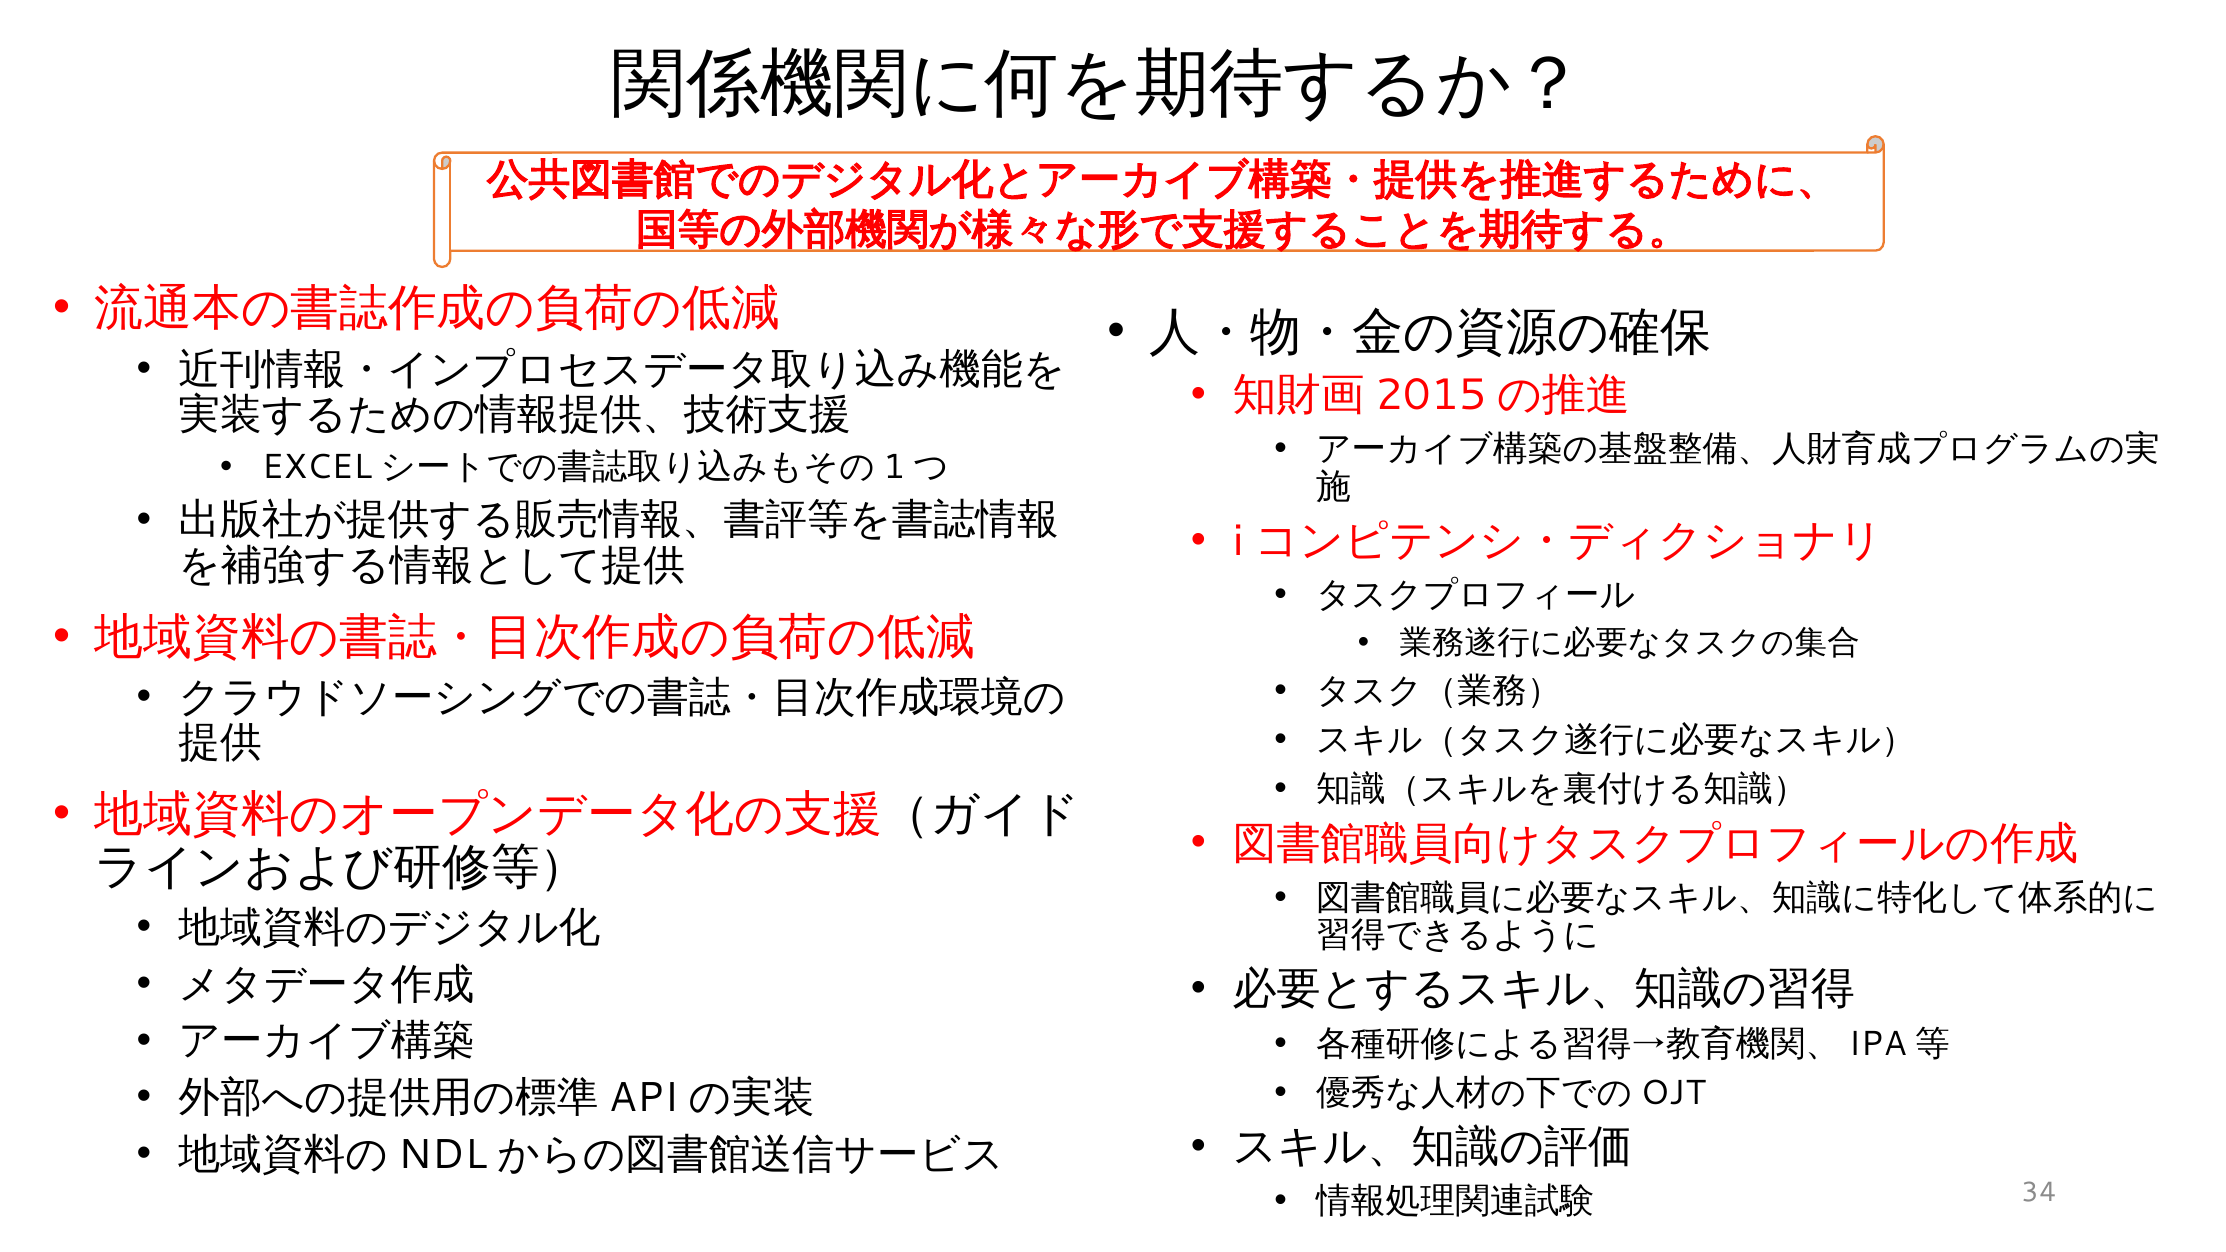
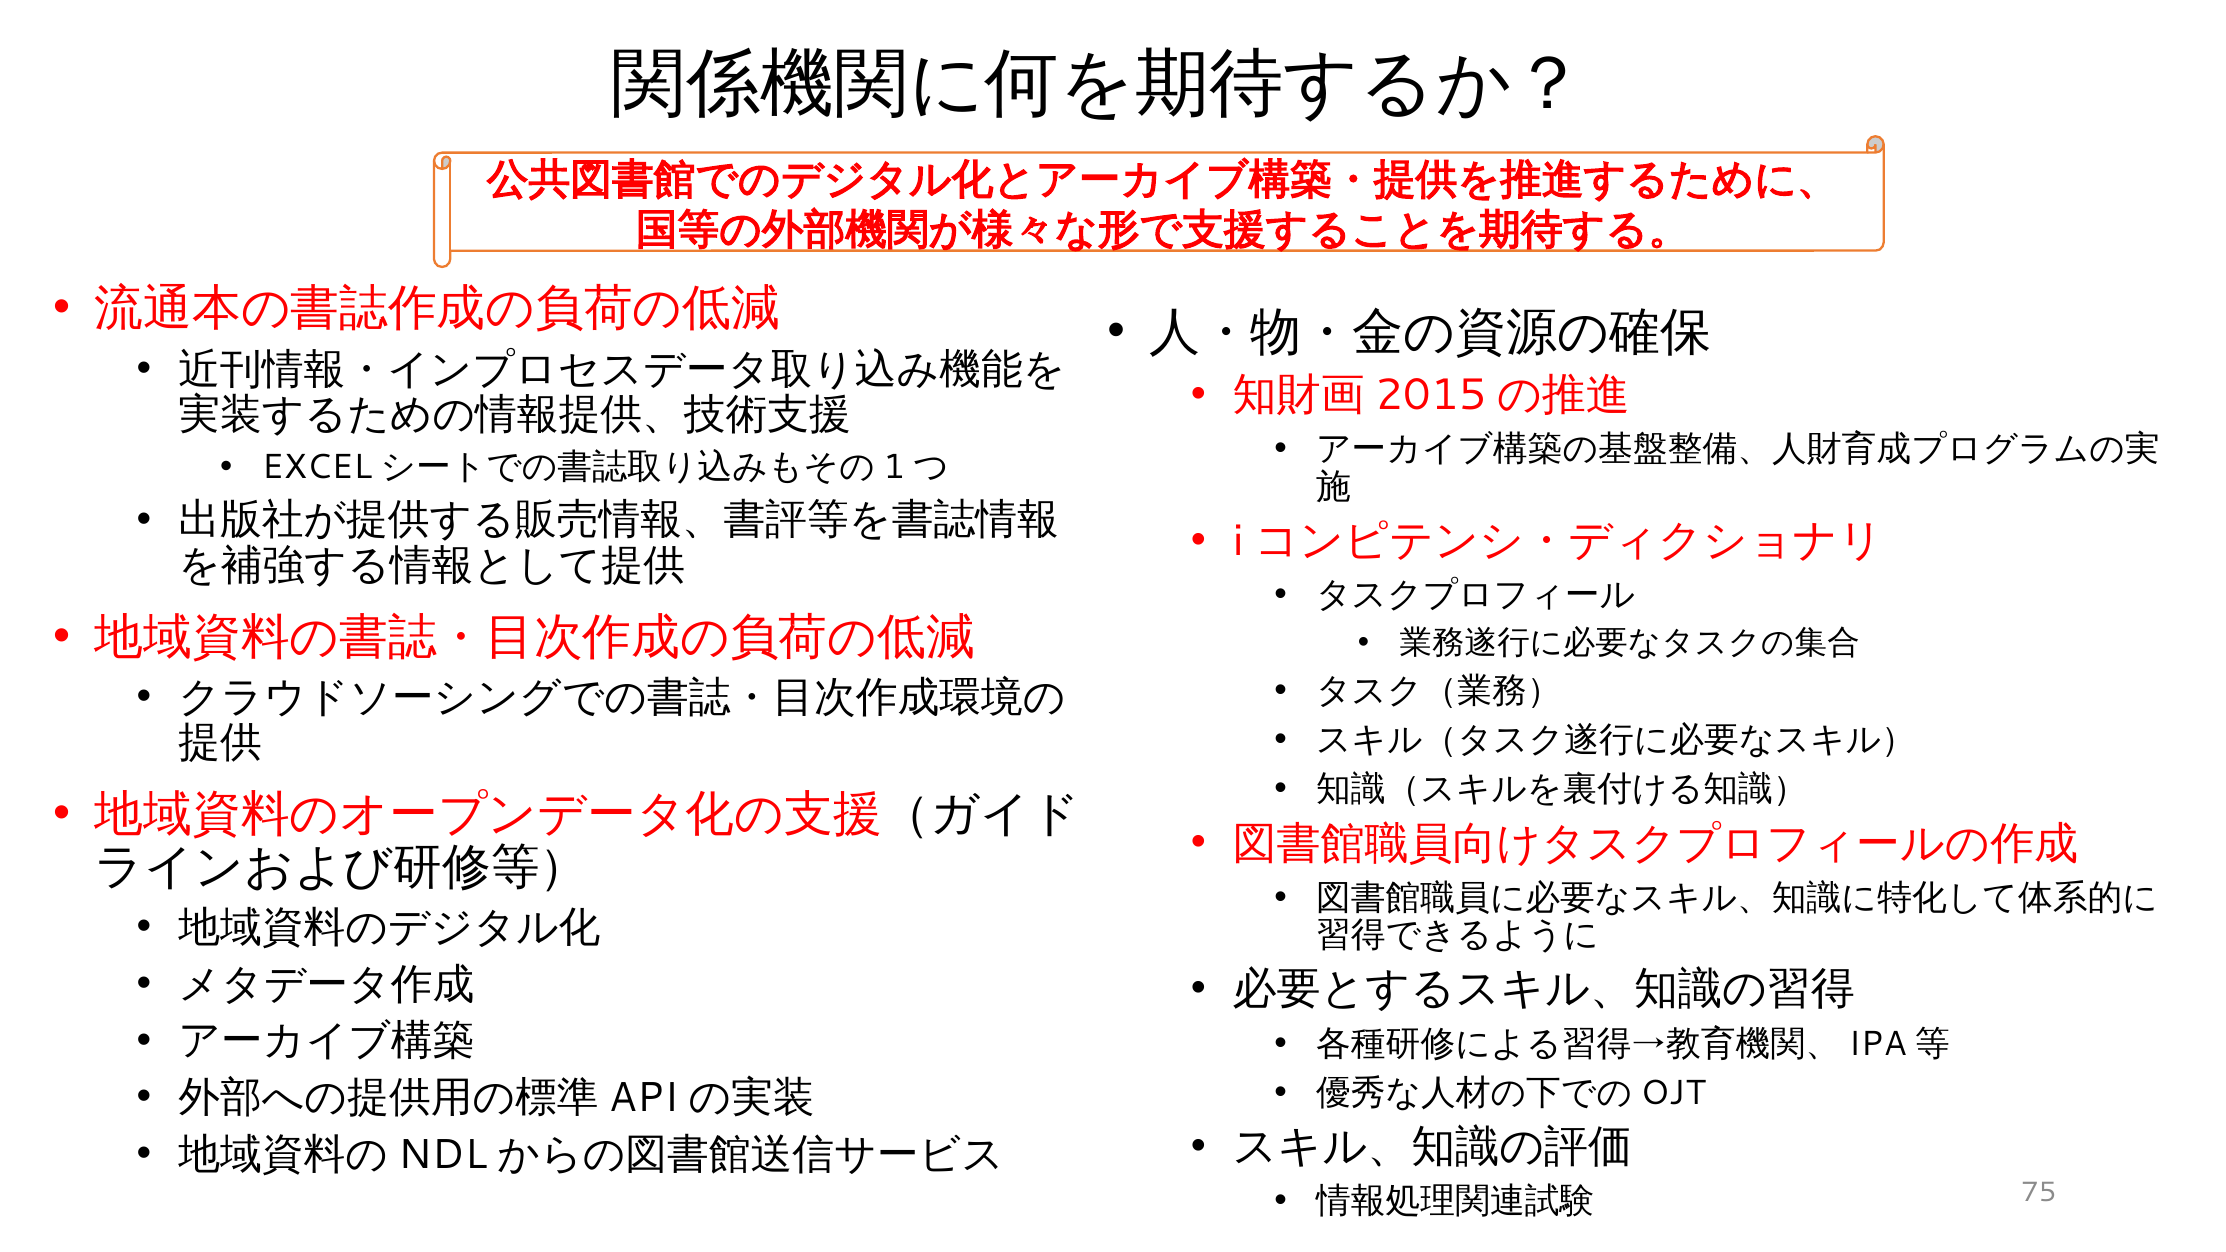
34: 34 -> 75 (2039, 1193)
